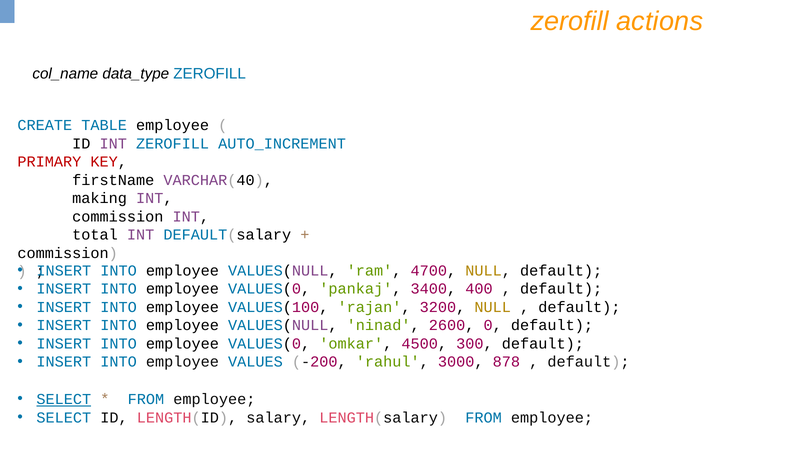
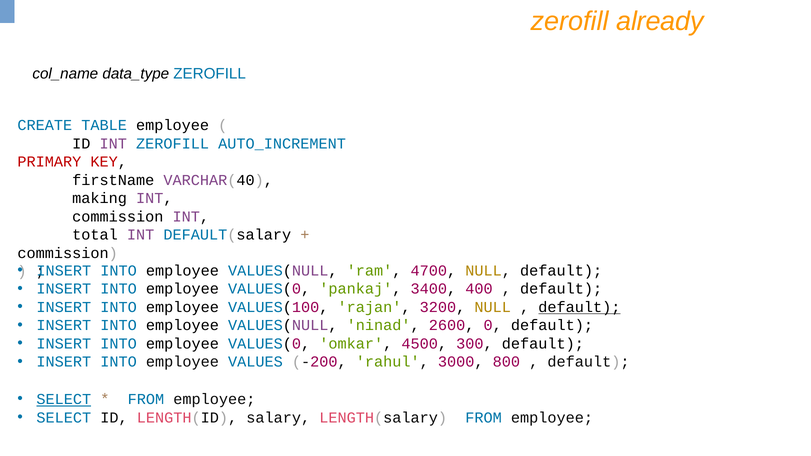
actions: actions -> already (660, 21)
default underline: none -> present (579, 307)
878: 878 -> 800 (506, 362)
